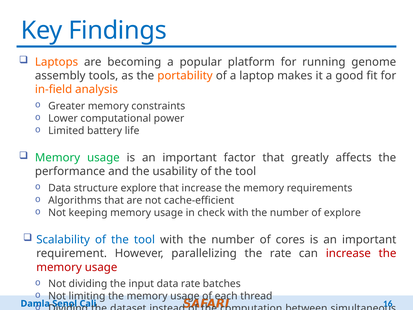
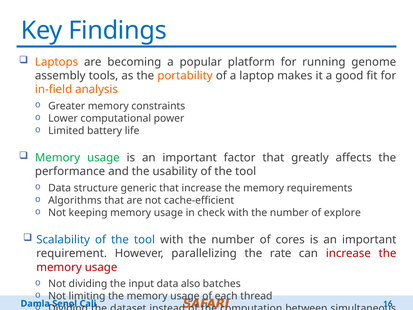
structure explore: explore -> generic (139, 188)
data rate: rate -> also (191, 283)
